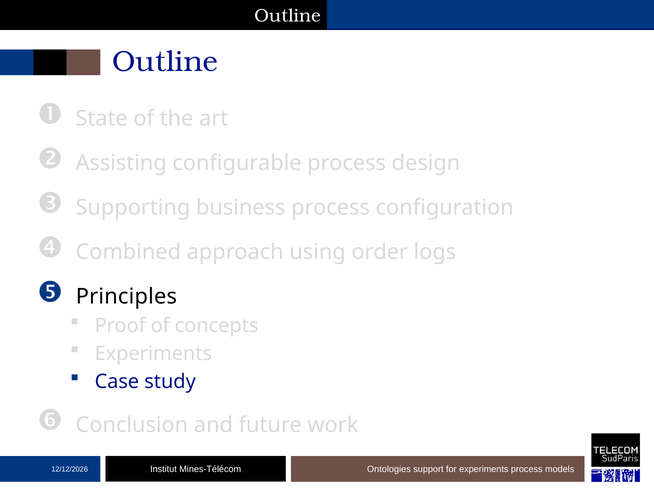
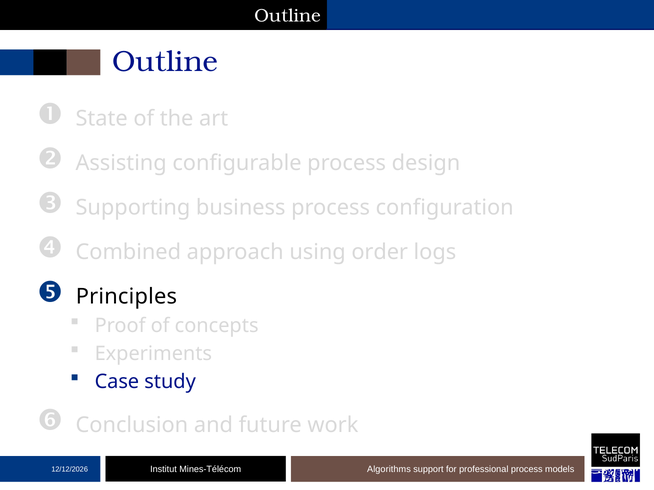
Ontologies: Ontologies -> Algorithms (389, 470)
for experiments: experiments -> professional (484, 470)
